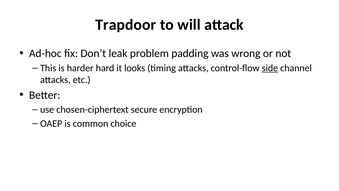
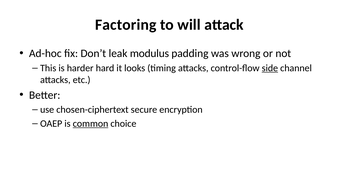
Trapdoor: Trapdoor -> Factoring (126, 25)
problem: problem -> modulus (149, 53)
common underline: none -> present (91, 123)
